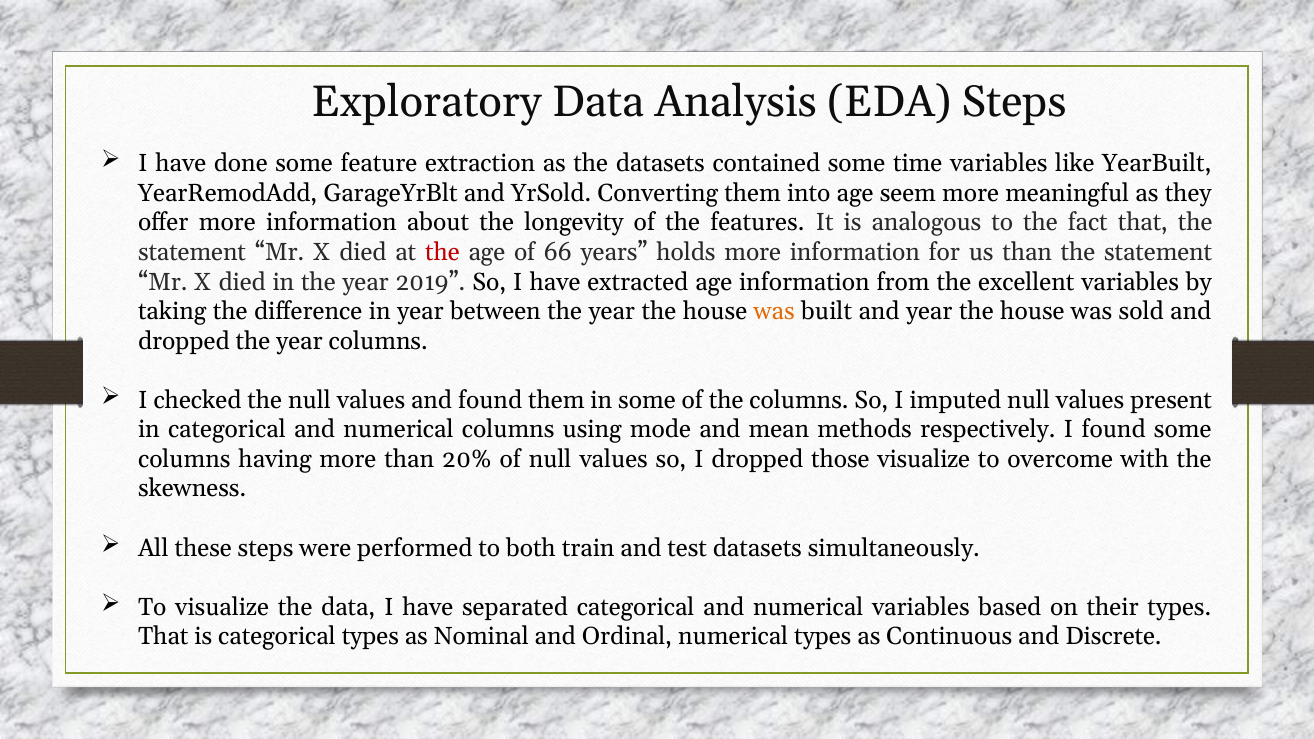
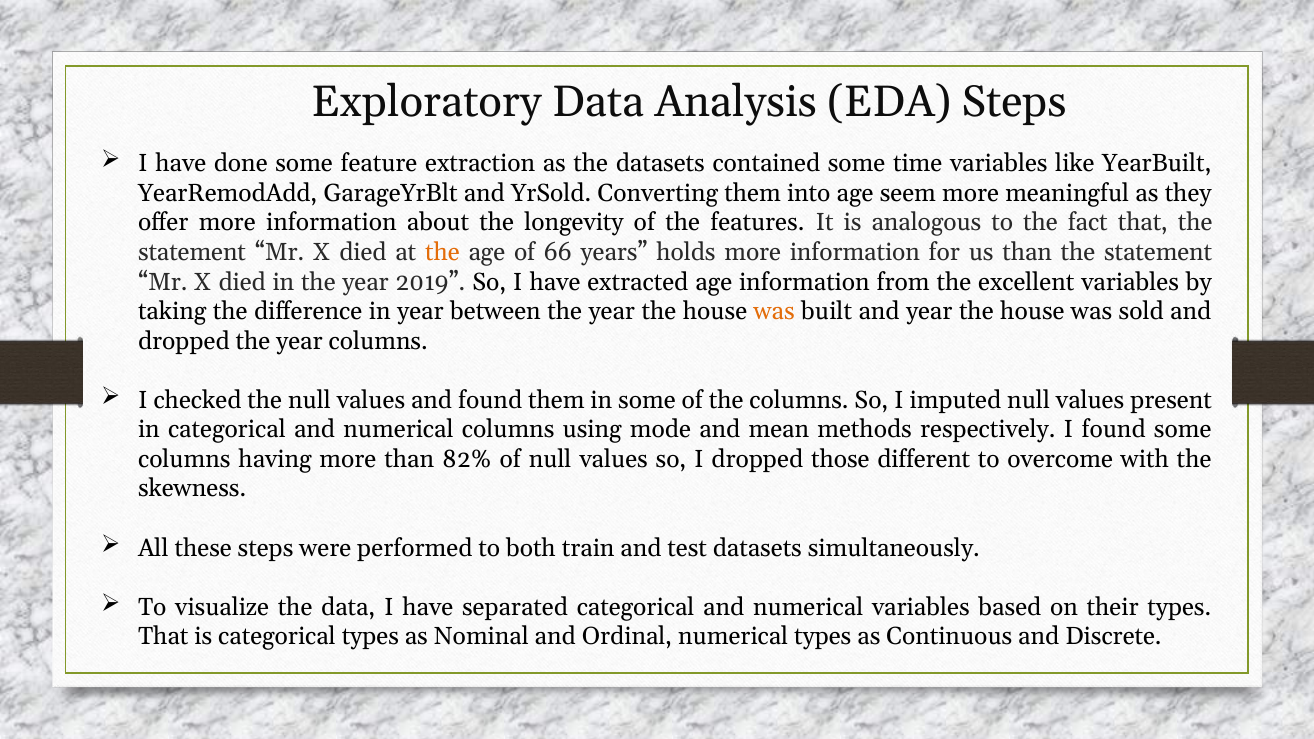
the colour: red -> orange (442, 252)
20%: 20% -> 82% (467, 459)
those visualize: visualize -> different (924, 459)
